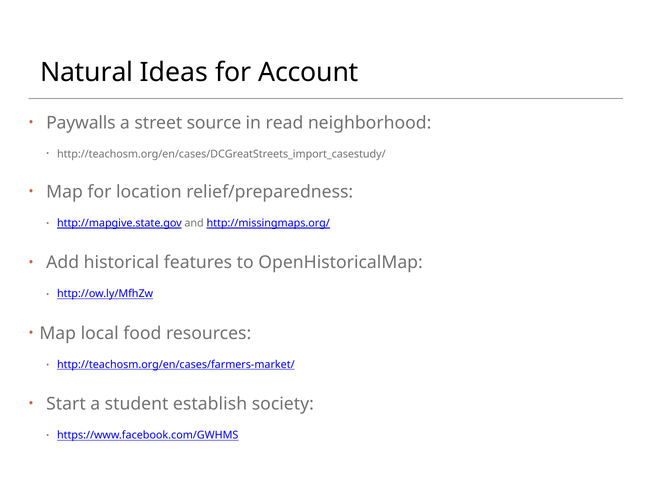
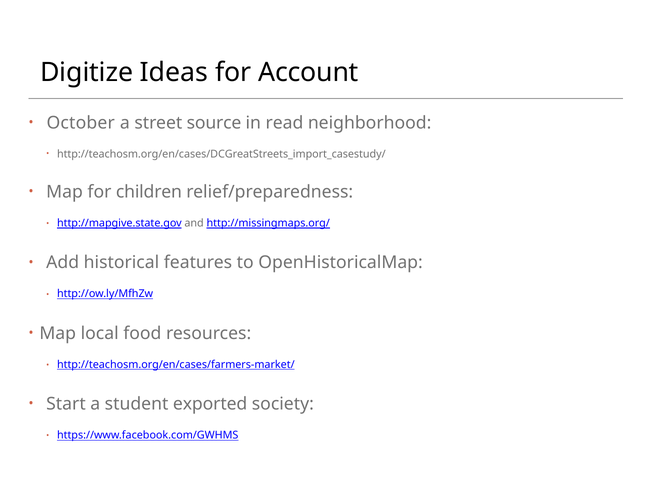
Natural: Natural -> Digitize (87, 72)
Paywalls: Paywalls -> October (81, 123)
location: location -> children (149, 192)
establish: establish -> exported (210, 404)
